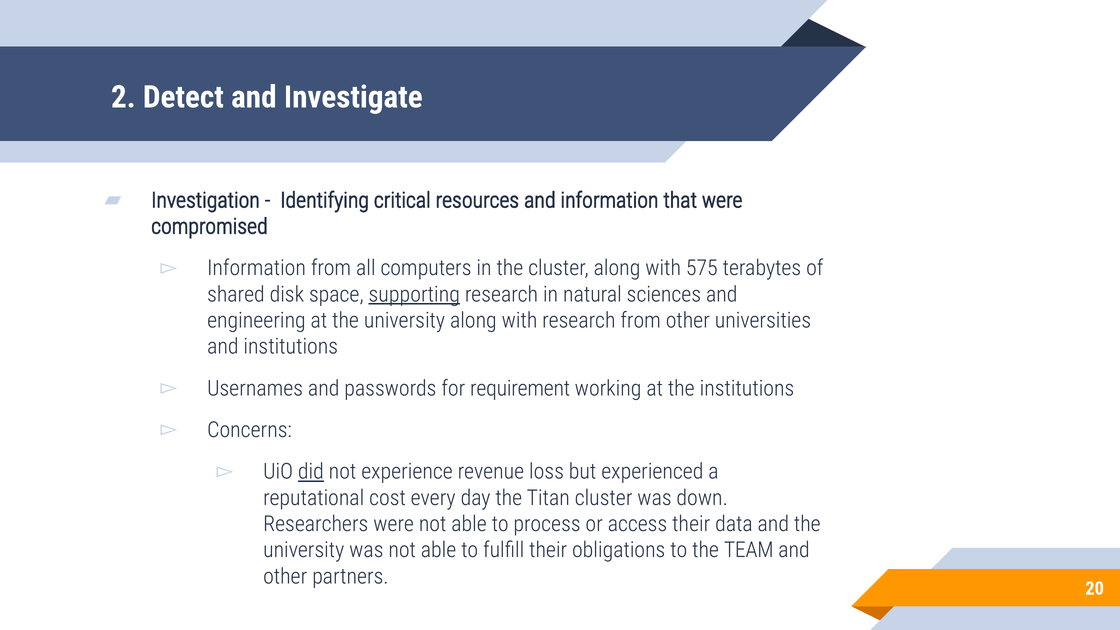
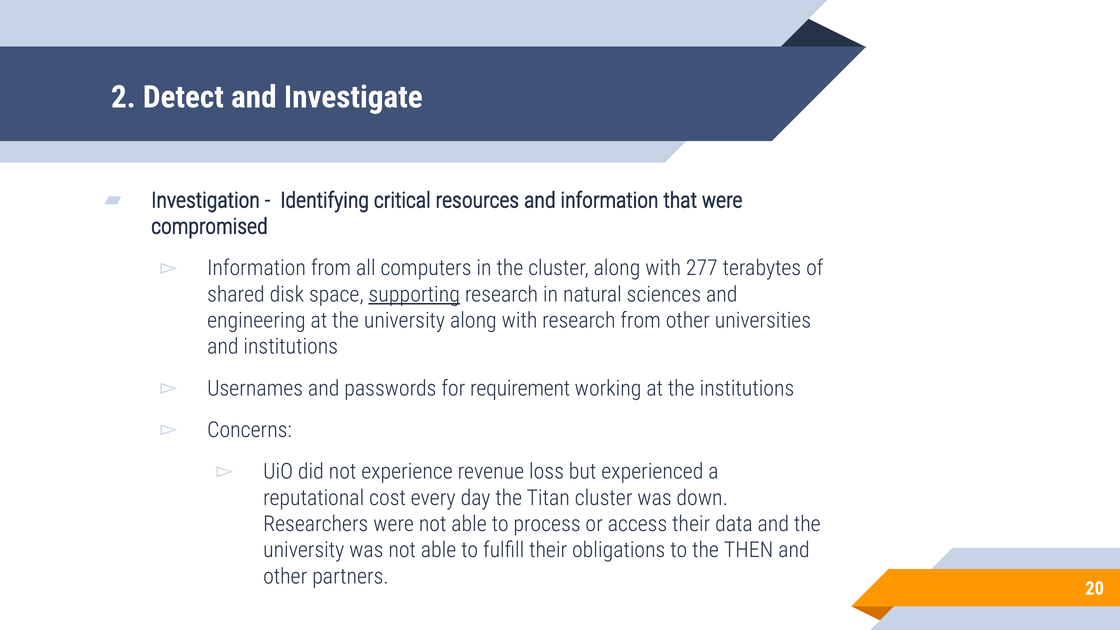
575: 575 -> 277 (702, 268)
did underline: present -> none (311, 472)
TEAM: TEAM -> THEN (749, 550)
